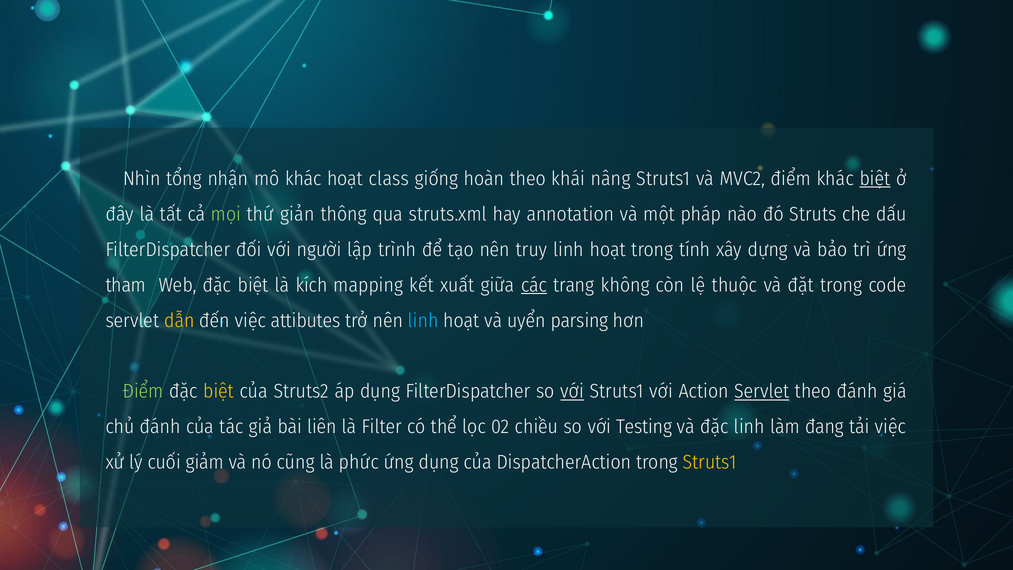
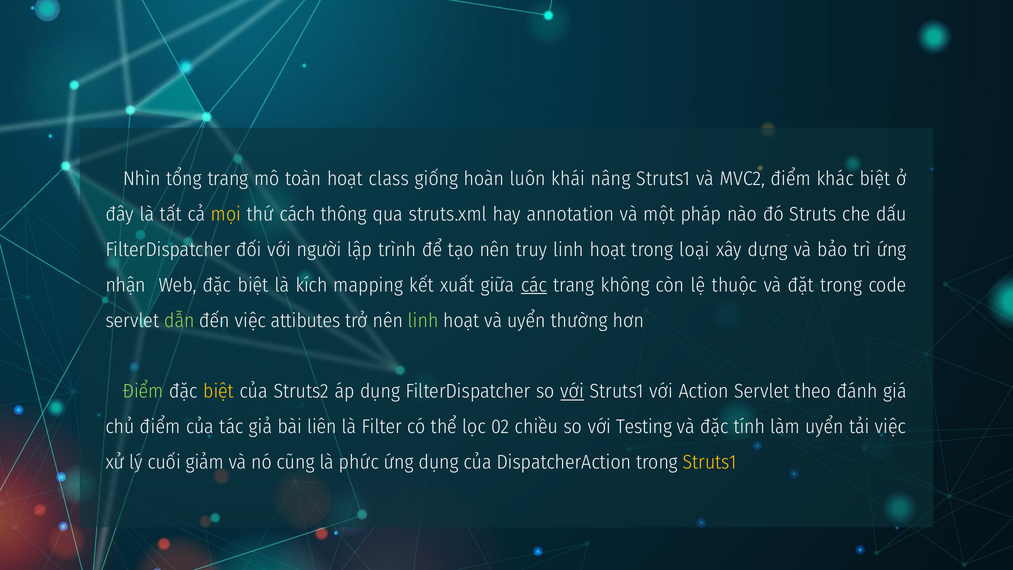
tổng nhận: nhận -> trang (228, 179)
mô khác: khác -> toàn (303, 179)
hoàn theo: theo -> luôn (528, 179)
biệt underline: present -> none (875, 179)
mọi colour: light green -> yellow (226, 214)
giản: giản -> cách (297, 214)
tính: tính -> loại (695, 250)
tham: tham -> nhận (126, 285)
dẫn colour: yellow -> light green (179, 320)
linh colour: light blue -> light green (423, 320)
parsing: parsing -> thường (579, 320)
Servlet underline: present -> none (762, 391)
chủ đánh: đánh -> điểm (160, 427)
đặc linh: linh -> tính (749, 427)
làm đang: đang -> uyển (824, 427)
